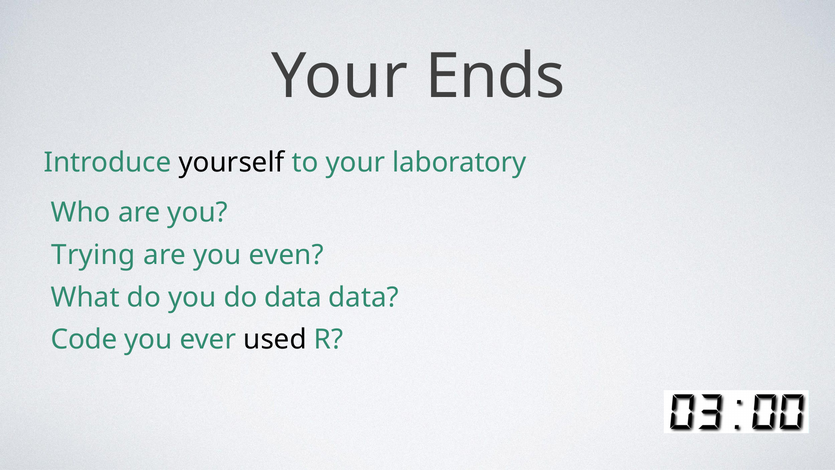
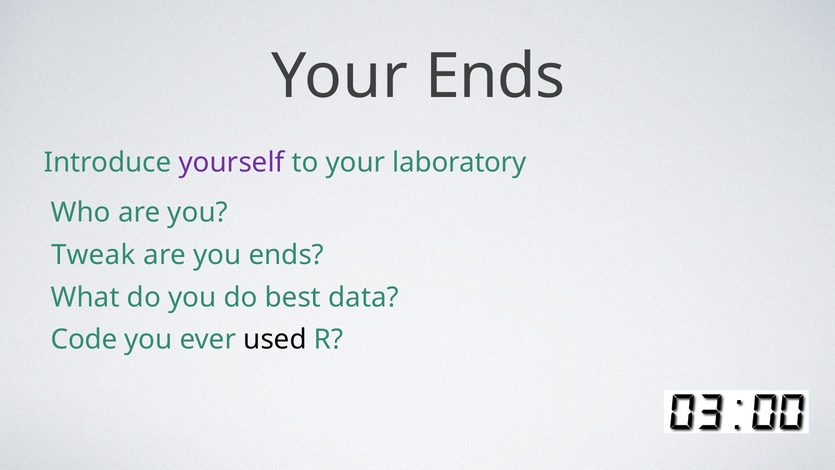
yourself colour: black -> purple (232, 162)
Trying: Trying -> Tweak (93, 255)
you even: even -> ends (286, 255)
do data: data -> best (293, 297)
